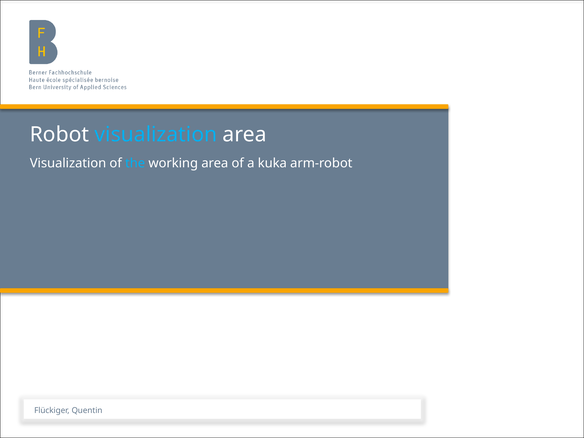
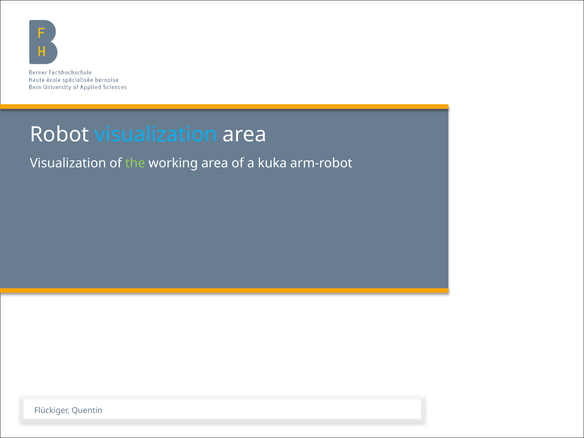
the colour: light blue -> light green (135, 163)
